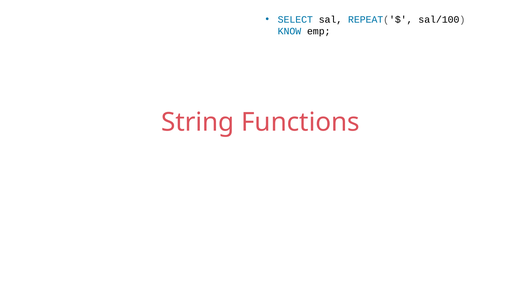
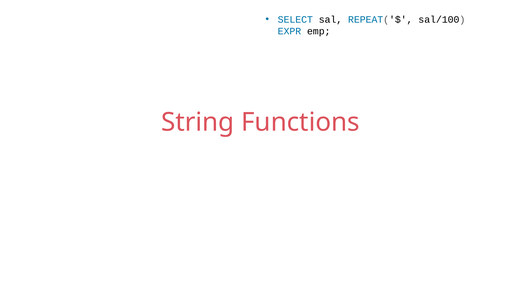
KNOW: KNOW -> EXPR (289, 31)
